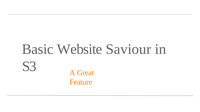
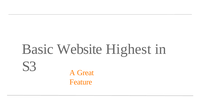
Saviour: Saviour -> Highest (128, 49)
